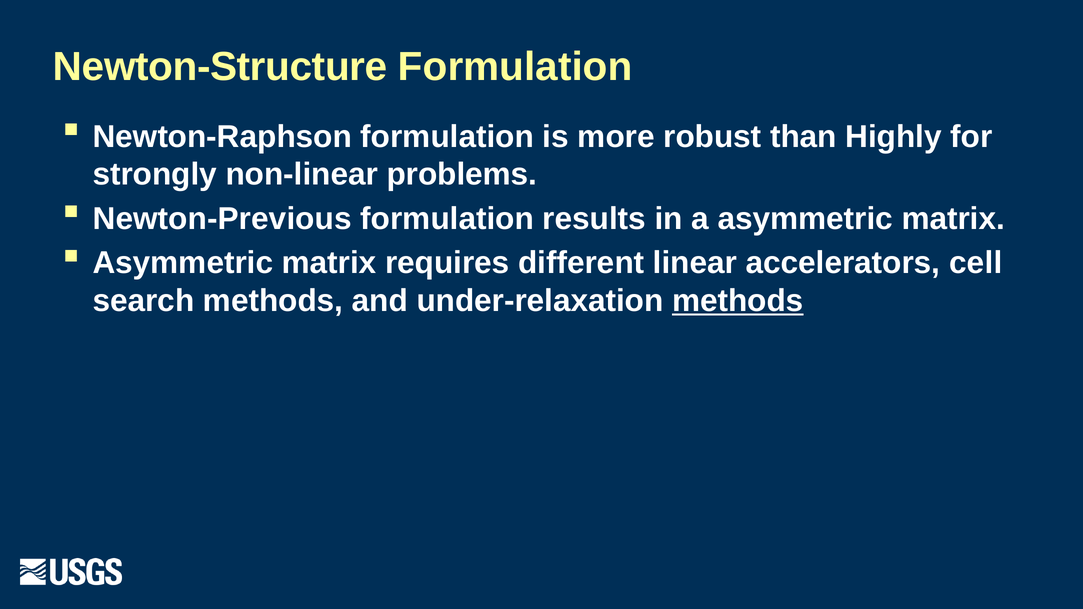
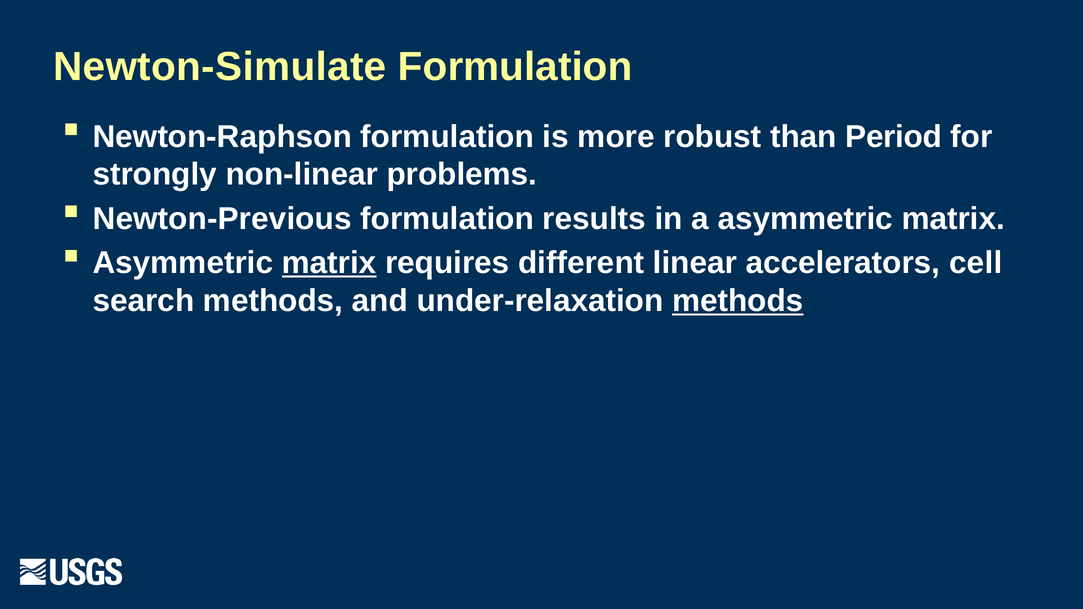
Newton-Structure: Newton-Structure -> Newton-Simulate (220, 67)
Highly: Highly -> Period (894, 137)
matrix underline: none -> present (329, 263)
